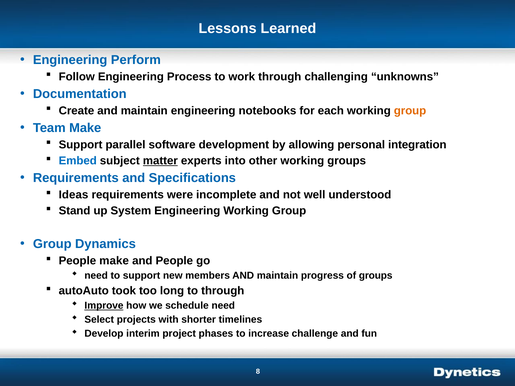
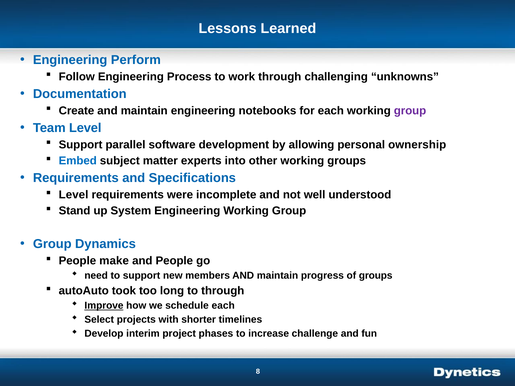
group colour: orange -> purple (410, 111)
Team Make: Make -> Level (85, 128)
integration: integration -> ownership (417, 145)
matter underline: present -> none (160, 161)
Ideas: Ideas -> Level (74, 195)
schedule need: need -> each (223, 306)
